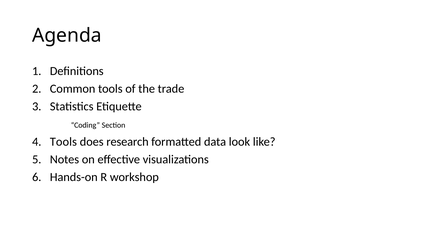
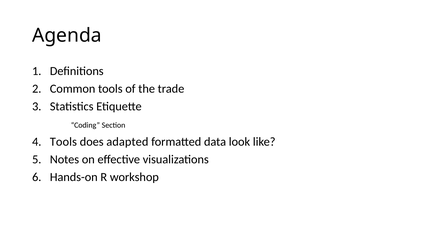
research: research -> adapted (127, 142)
